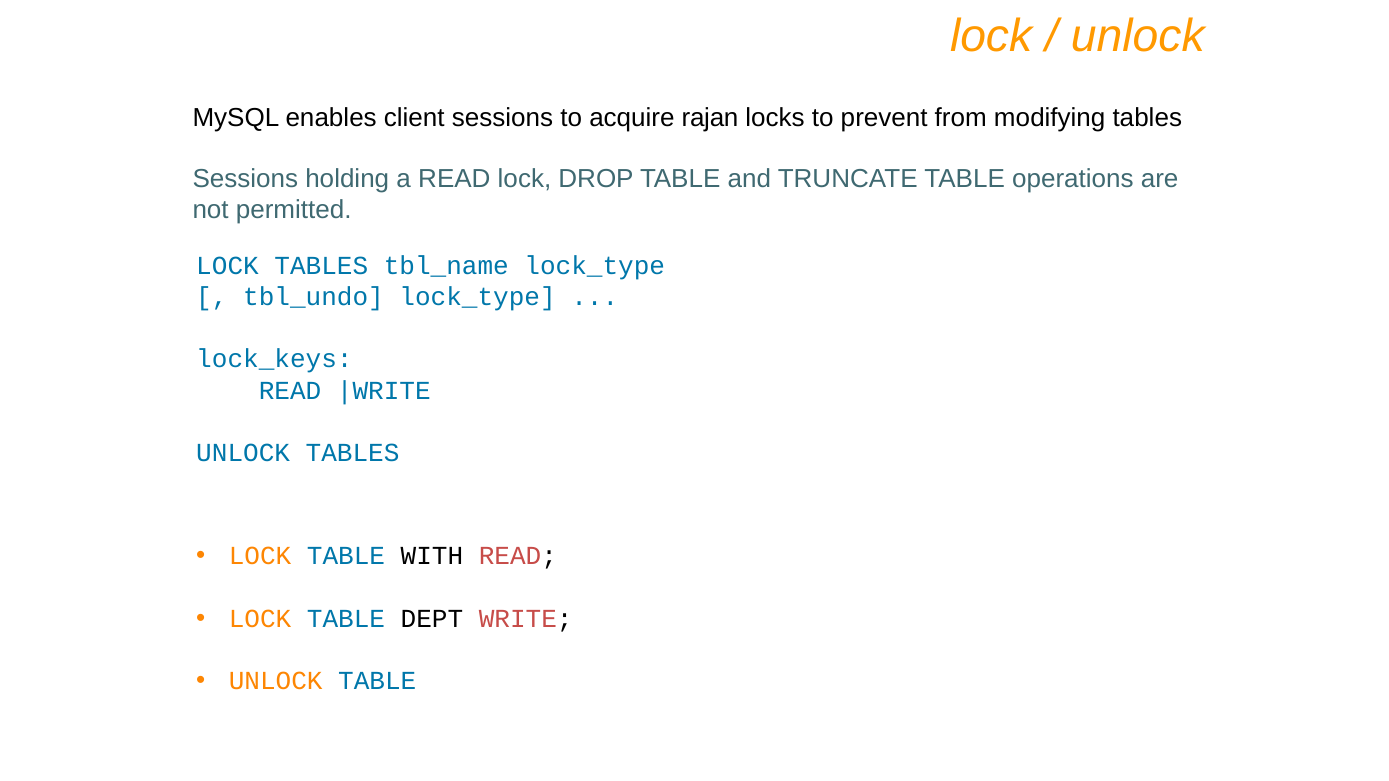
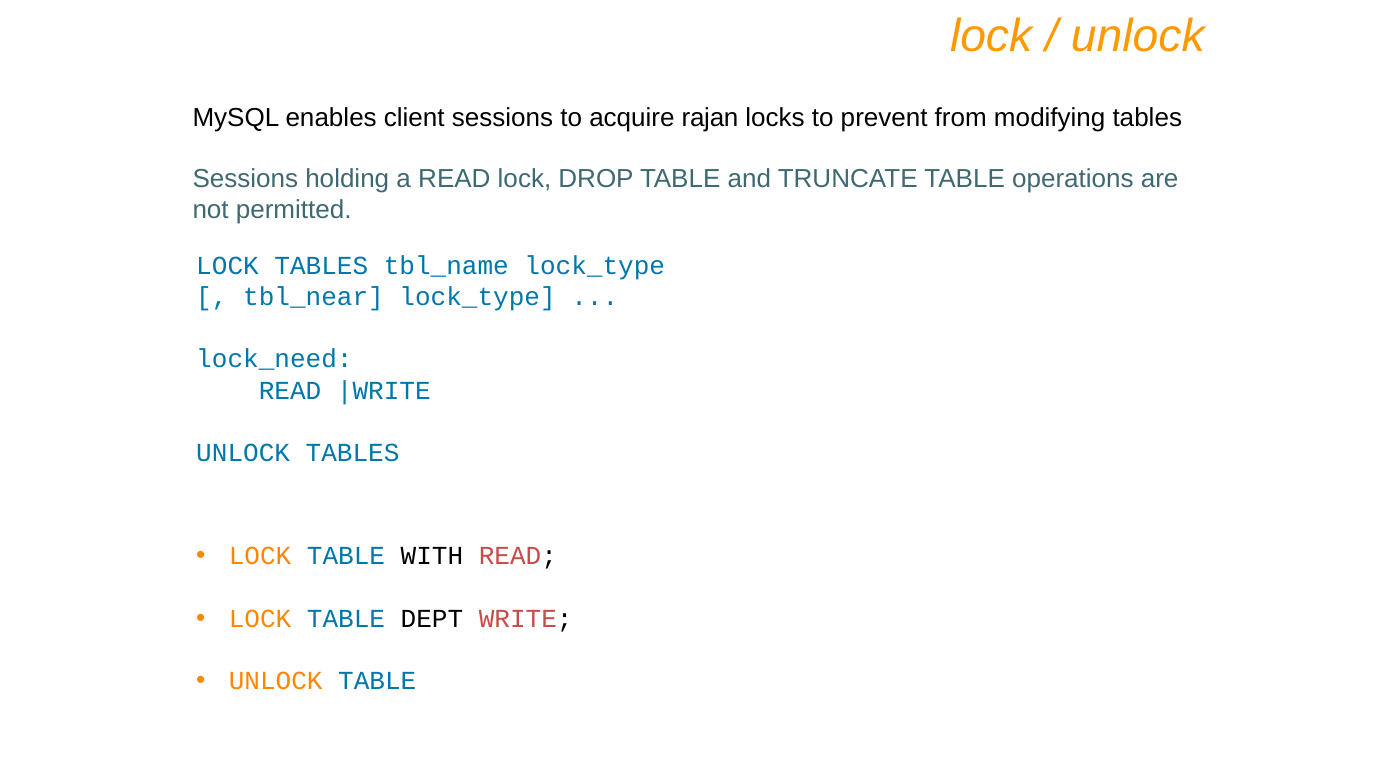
tbl_undo: tbl_undo -> tbl_near (313, 297)
lock_keys: lock_keys -> lock_need (274, 359)
